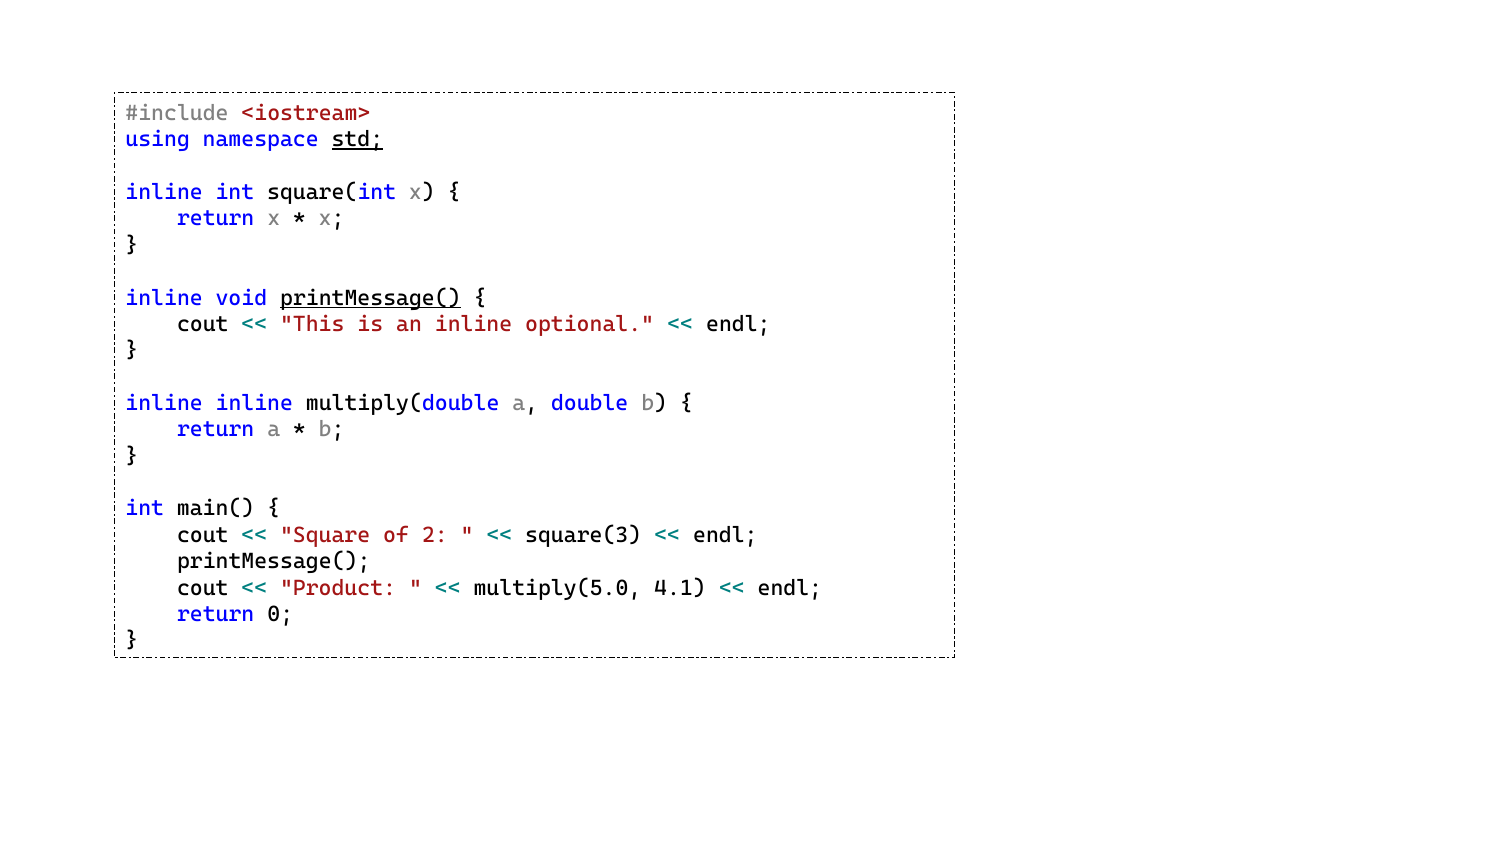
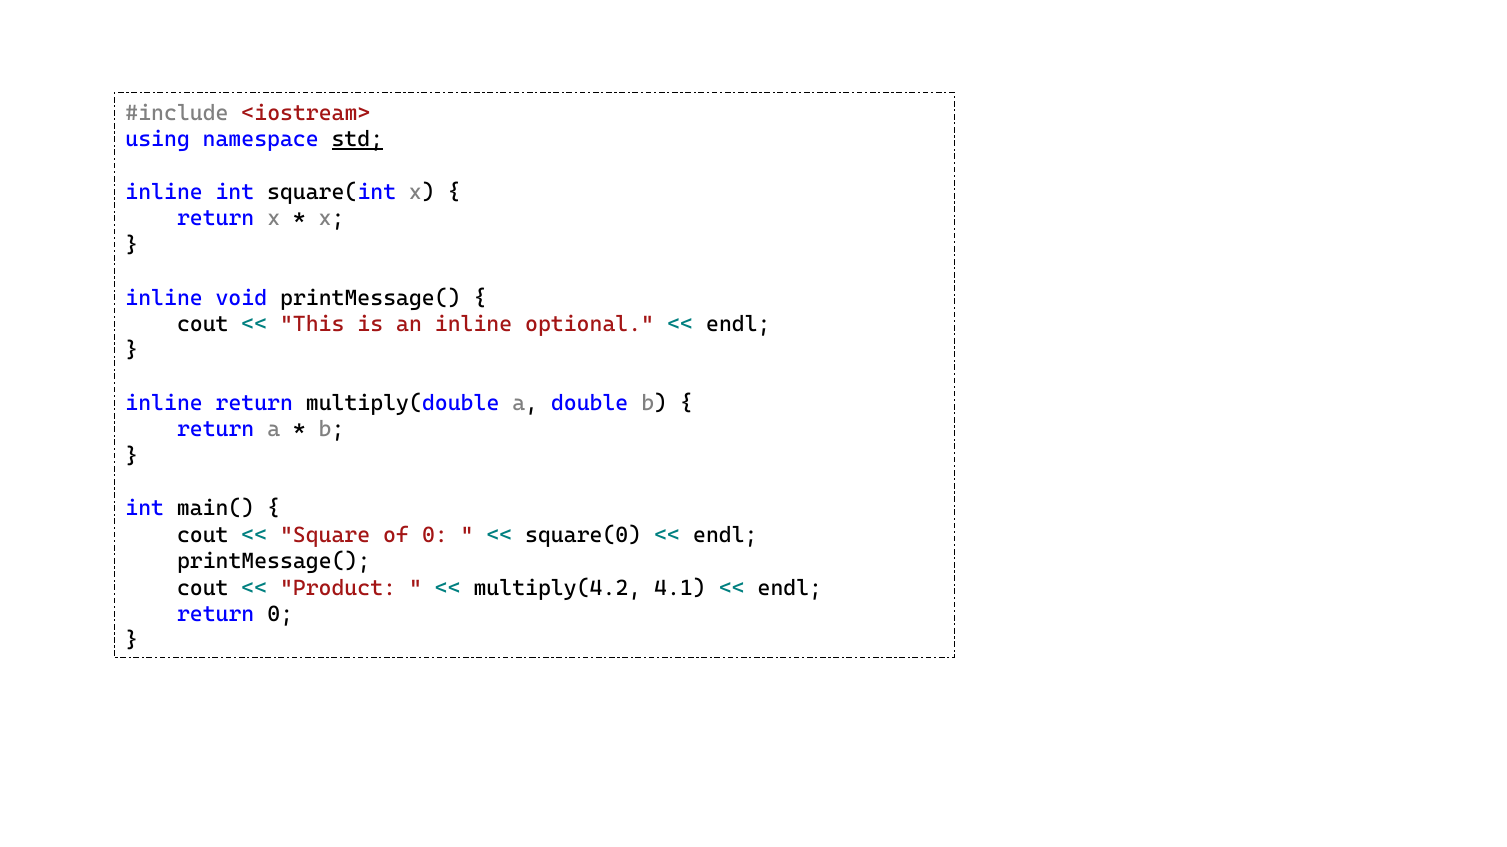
printMessage( underline: present -> none (370, 298)
inline inline: inline -> return (254, 404)
of 2: 2 -> 0 (435, 535)
square(3: square(3 -> square(0 (583, 535)
multiply(5.0: multiply(5.0 -> multiply(4.2 (557, 588)
